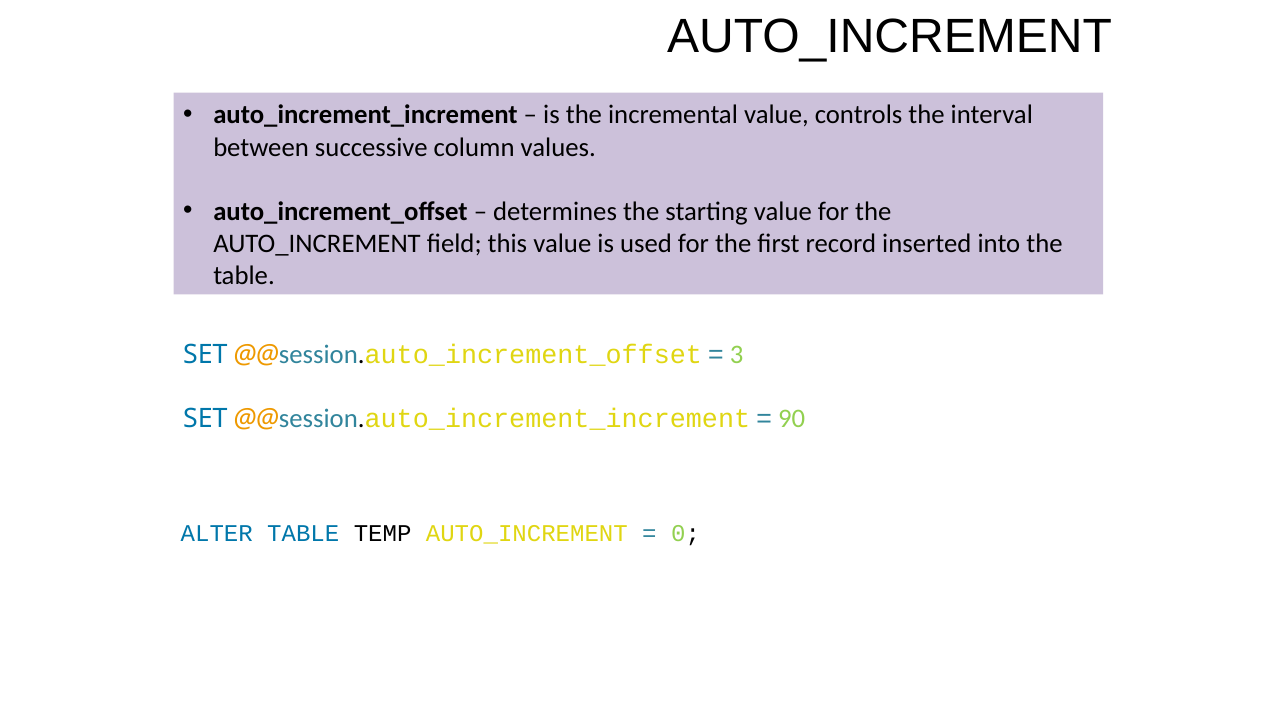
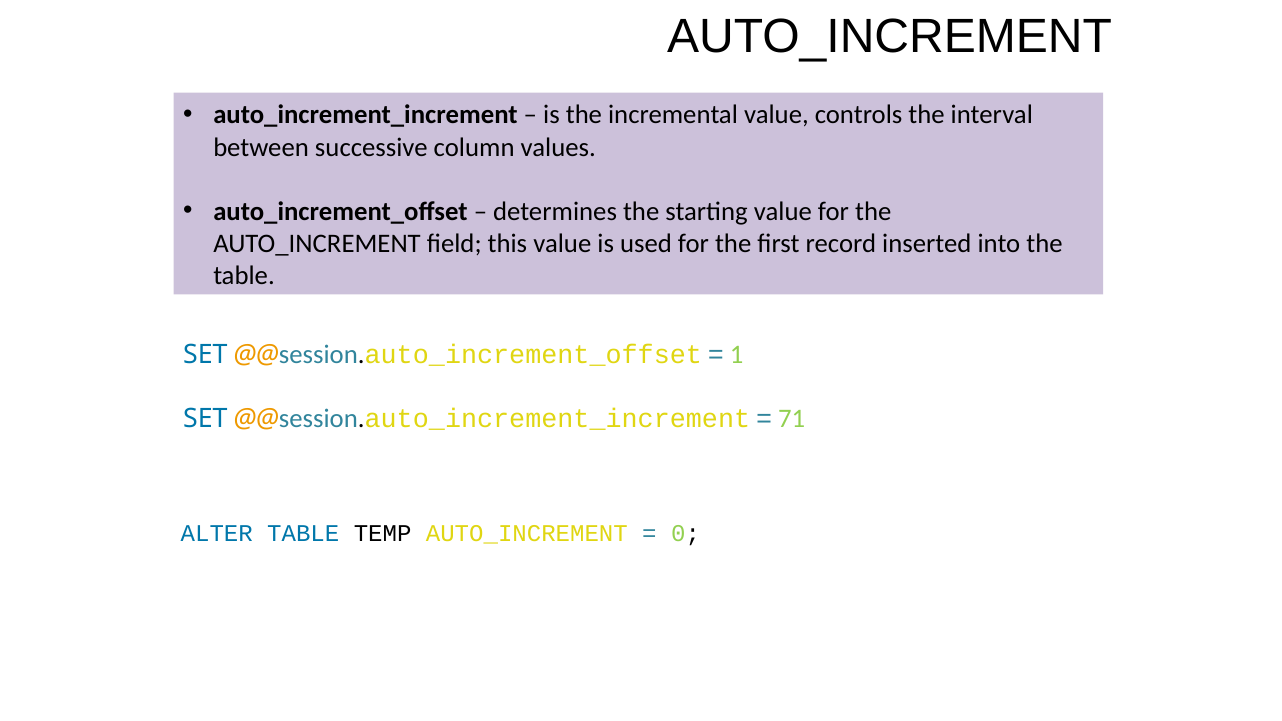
3: 3 -> 1 (737, 354)
90: 90 -> 71 (792, 419)
